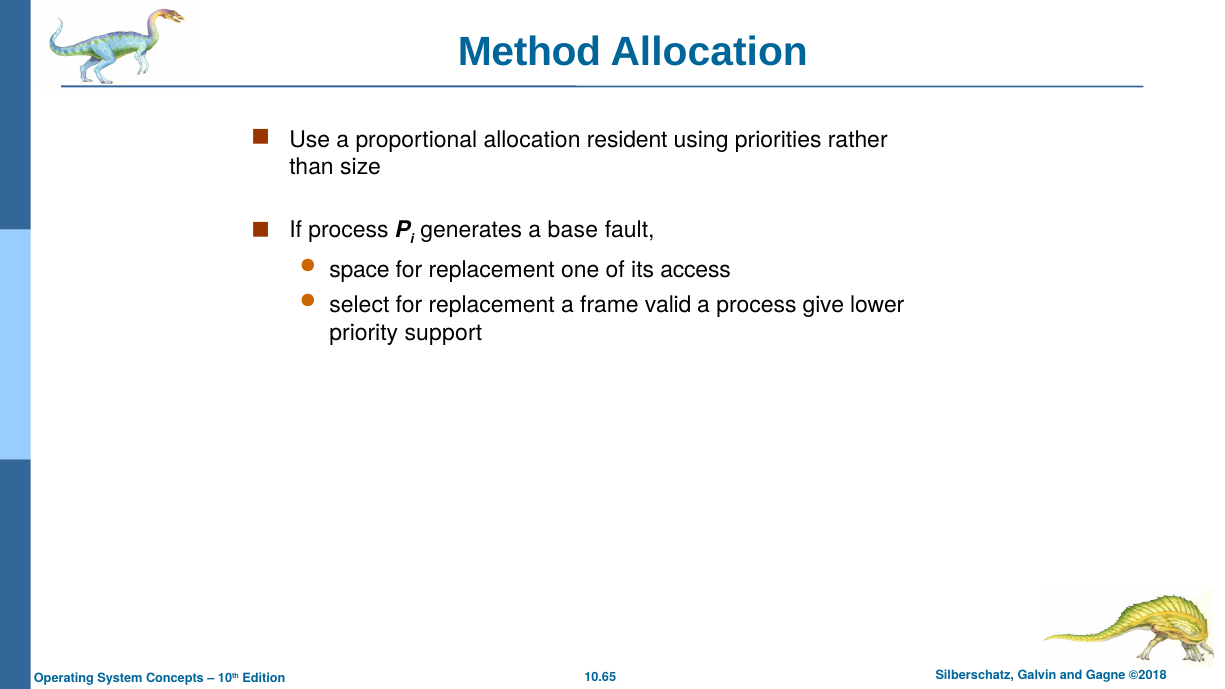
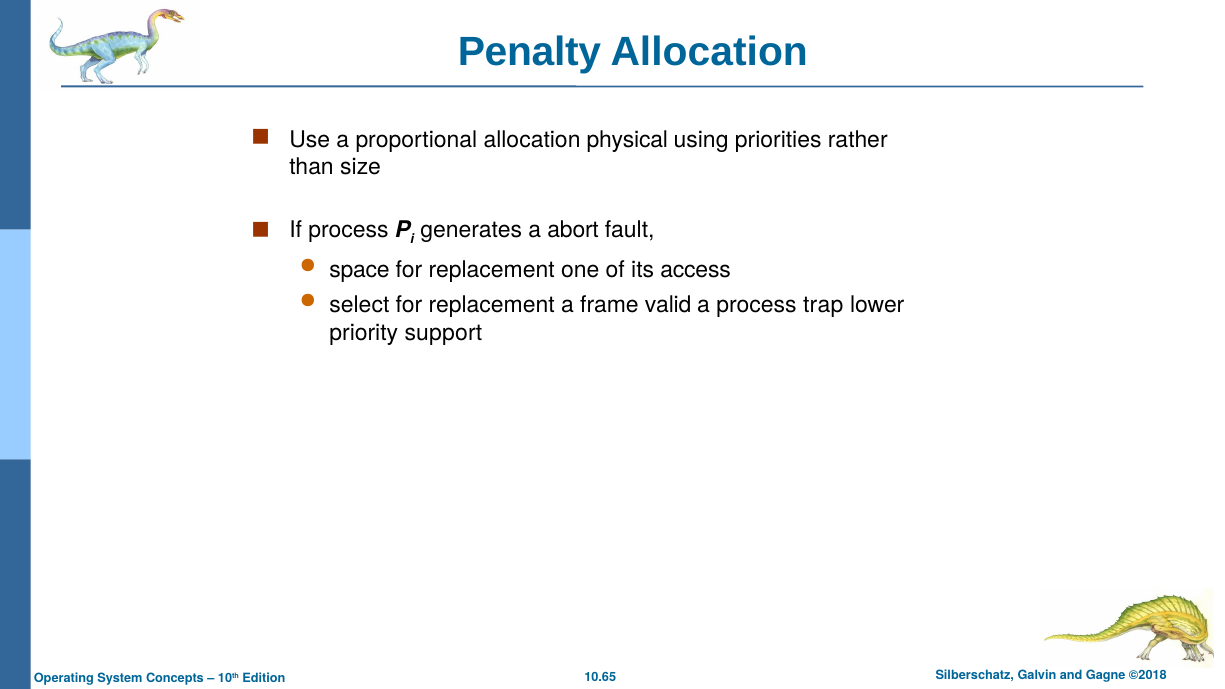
Method: Method -> Penalty (529, 52)
resident: resident -> physical (627, 140)
base: base -> abort (573, 230)
give: give -> trap (823, 305)
